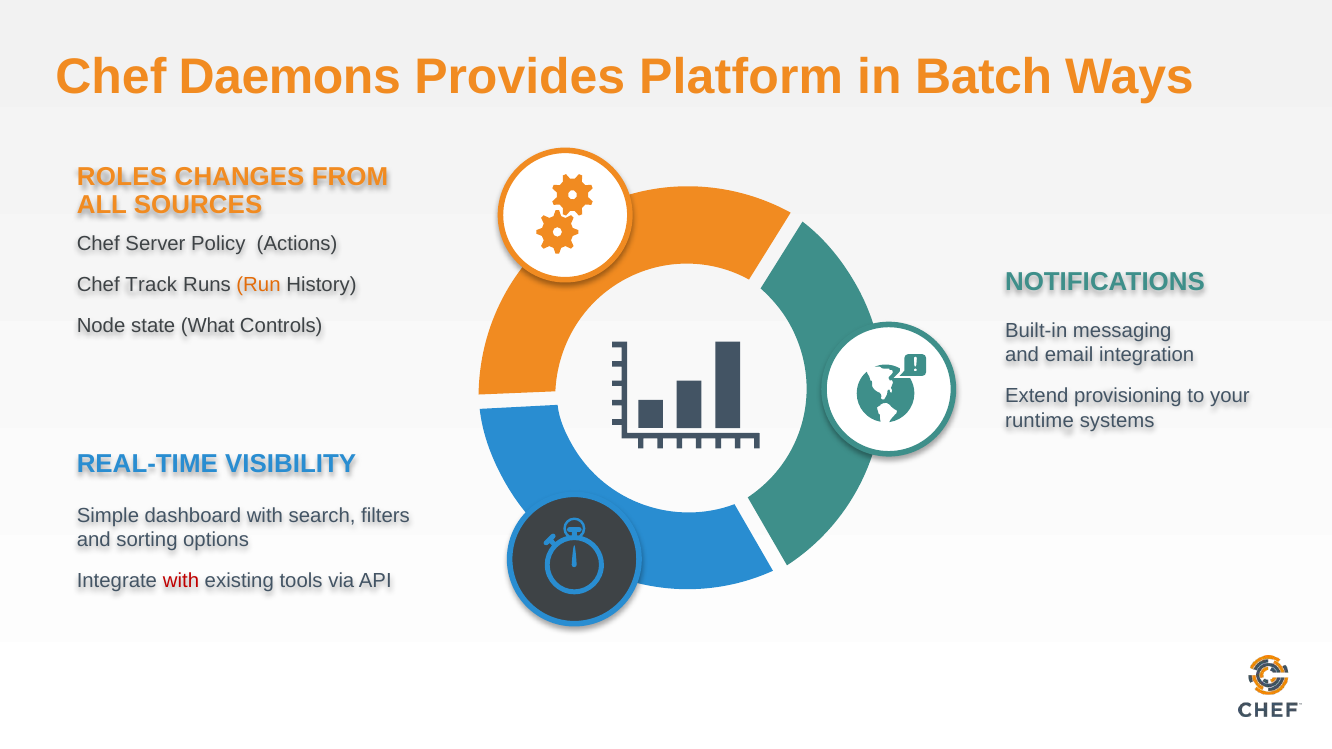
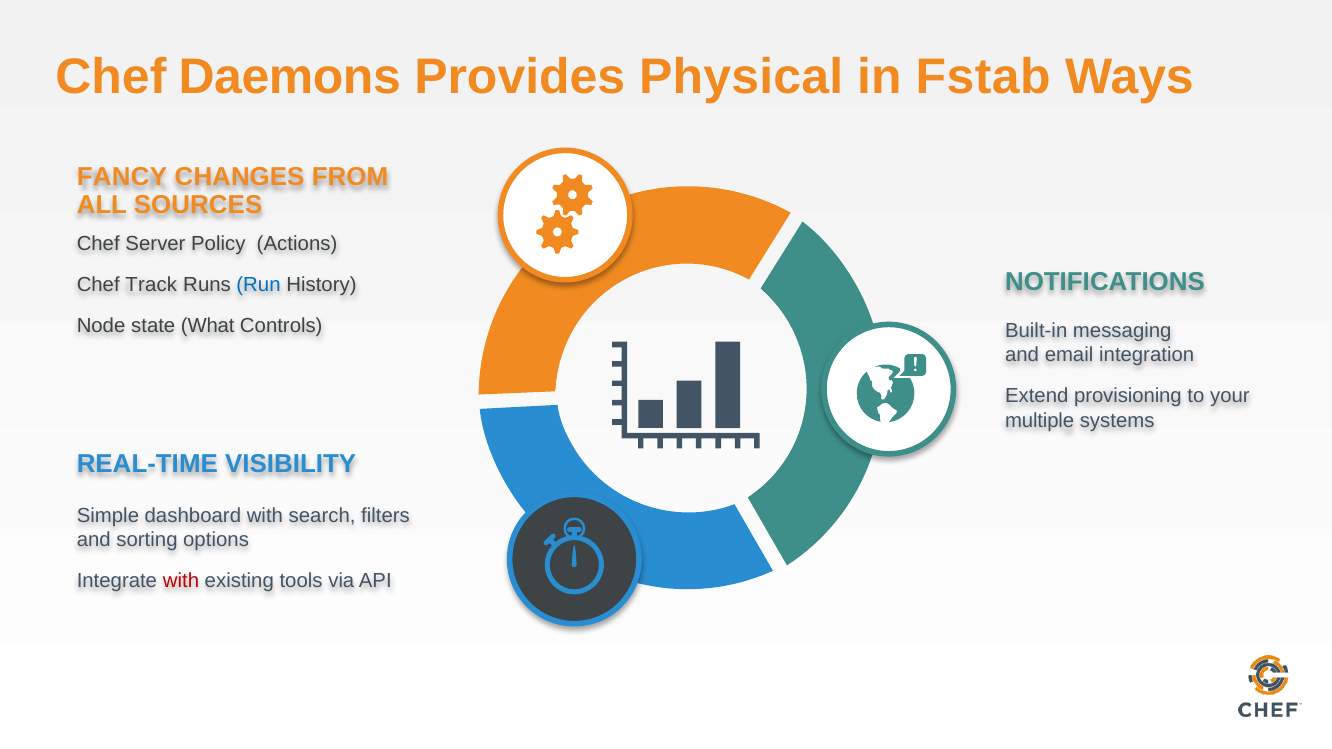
Platform: Platform -> Physical (741, 77)
Batch: Batch -> Fstab (983, 77)
ROLES: ROLES -> FANCY (122, 177)
Run colour: orange -> blue (259, 285)
runtime: runtime -> multiple (1040, 421)
